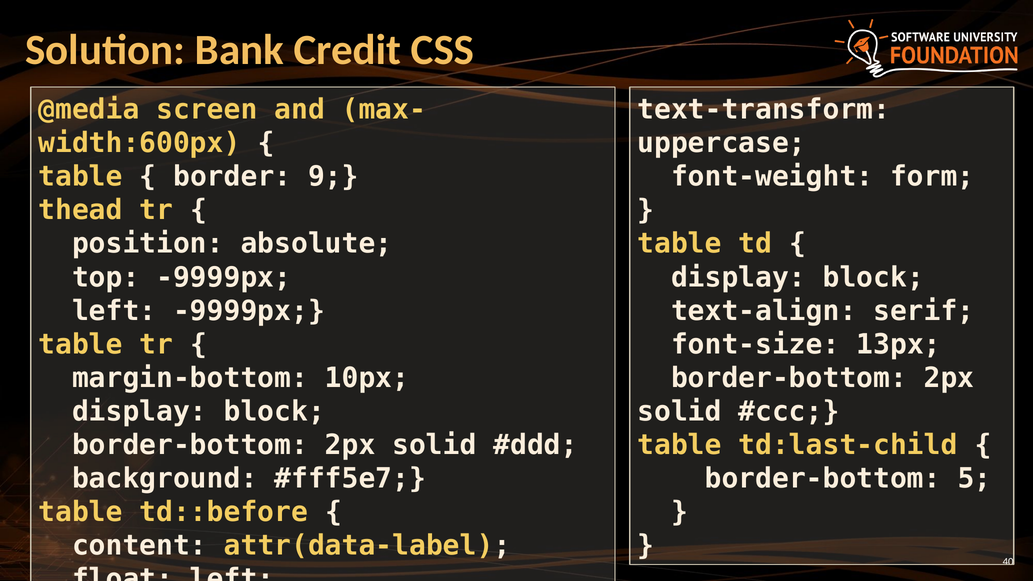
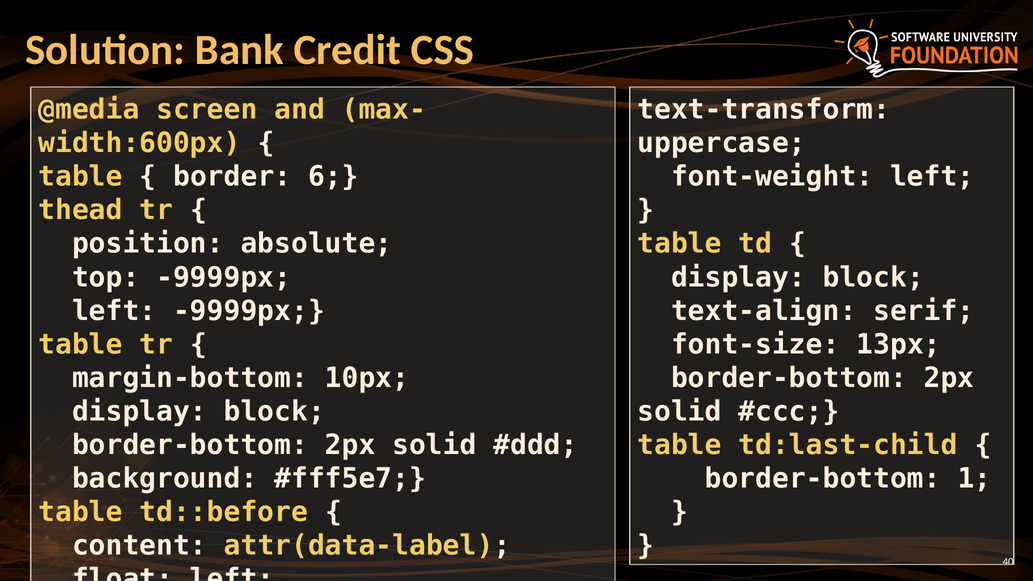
9: 9 -> 6 (333, 177)
font-weight form: form -> left (932, 177)
5: 5 -> 1 (974, 479)
